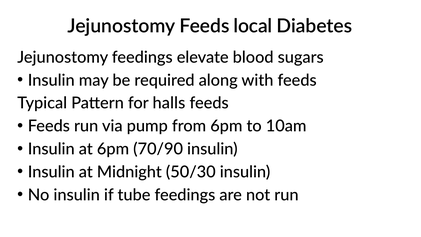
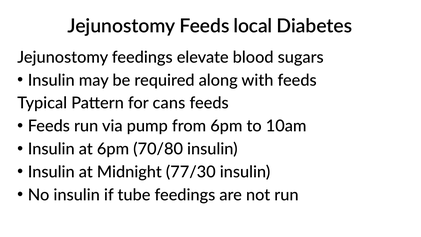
halls: halls -> cans (169, 103)
70/90: 70/90 -> 70/80 (158, 149)
50/30: 50/30 -> 77/30 (191, 172)
